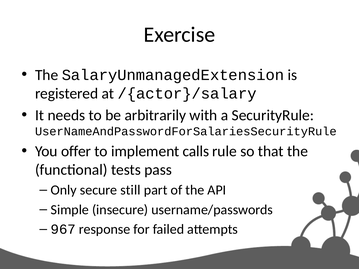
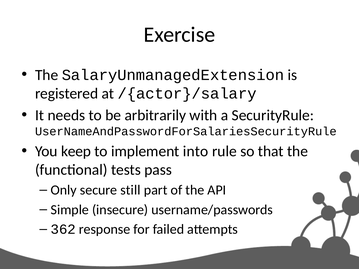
offer: offer -> keep (76, 151)
calls: calls -> into (196, 151)
967: 967 -> 362 (63, 229)
